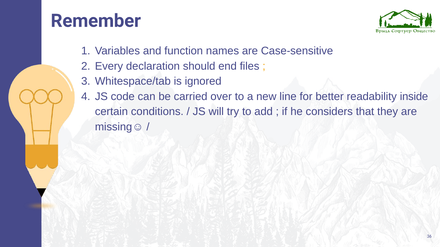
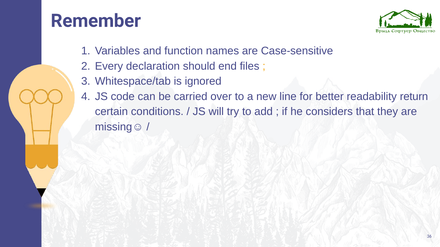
inside: inside -> return (414, 97)
